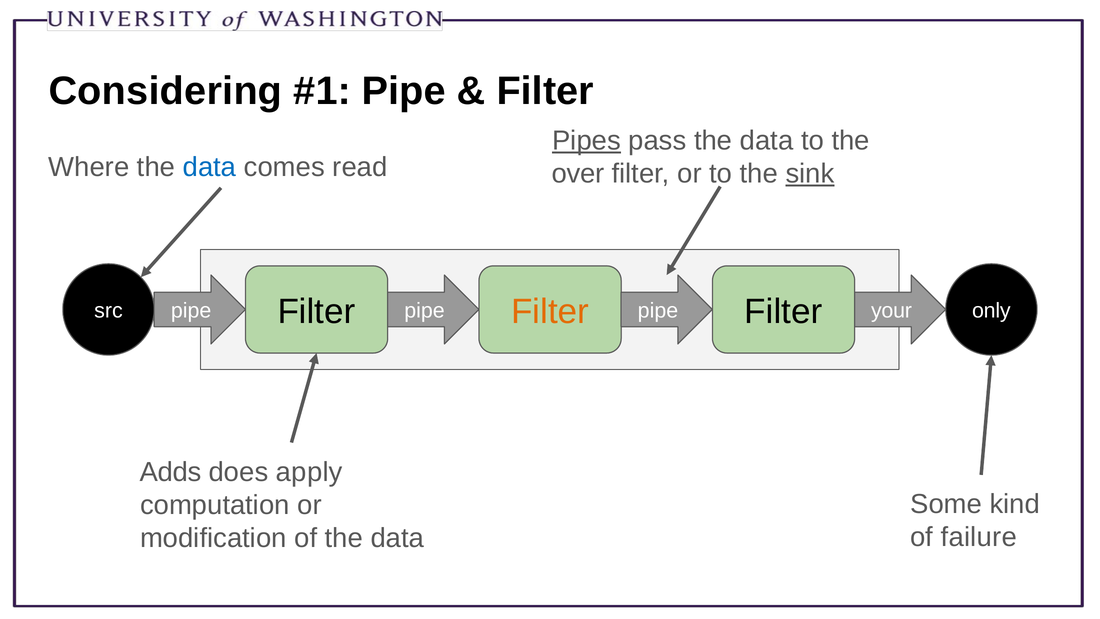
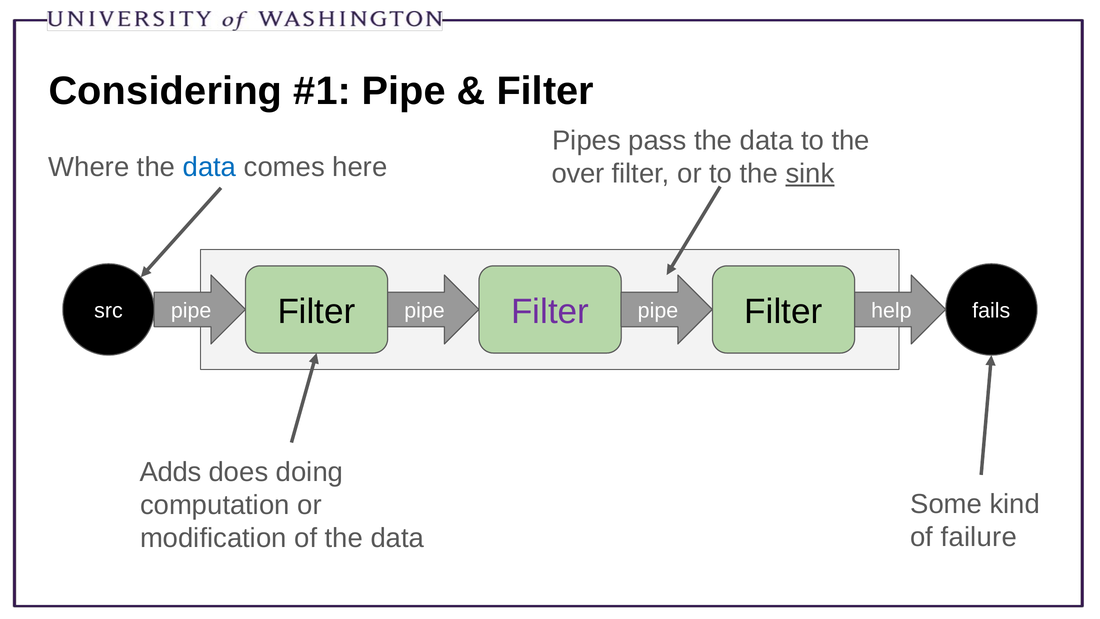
Pipes underline: present -> none (587, 141)
read: read -> here (360, 167)
Filter colour: orange -> purple (550, 312)
your: your -> help (891, 311)
only: only -> fails (991, 311)
apply: apply -> doing (309, 472)
